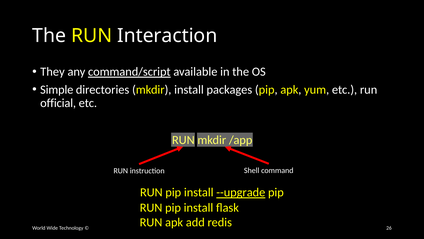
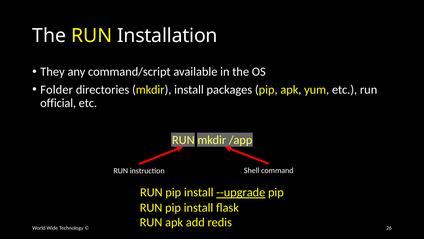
Interaction: Interaction -> Installation (167, 36)
command/script underline: present -> none (129, 72)
Simple: Simple -> Folder (57, 89)
